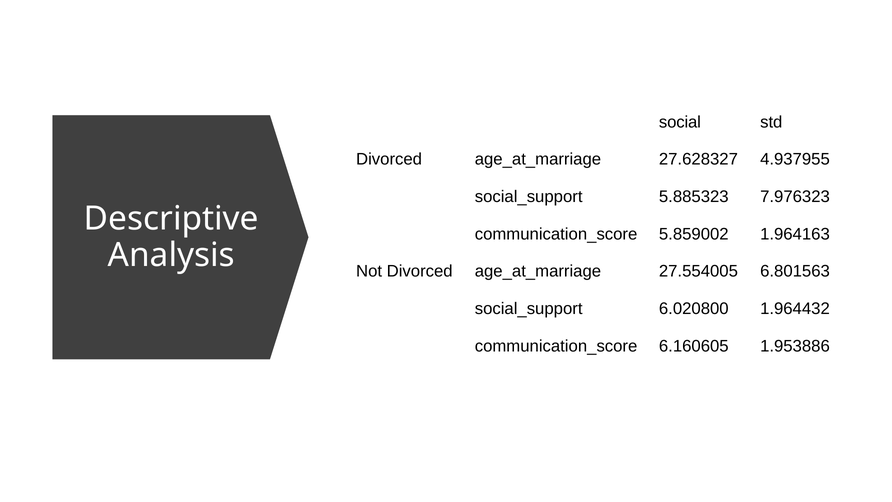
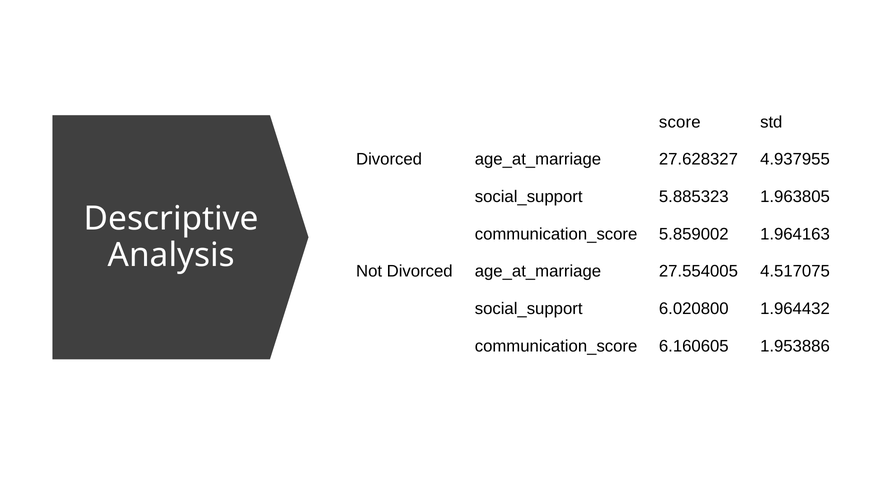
social: social -> score (680, 122)
7.976323: 7.976323 -> 1.963805 (795, 197)
6.801563: 6.801563 -> 4.517075 (795, 271)
